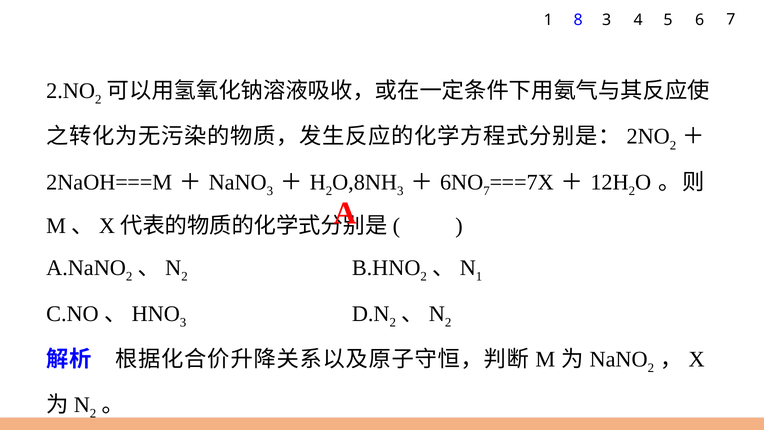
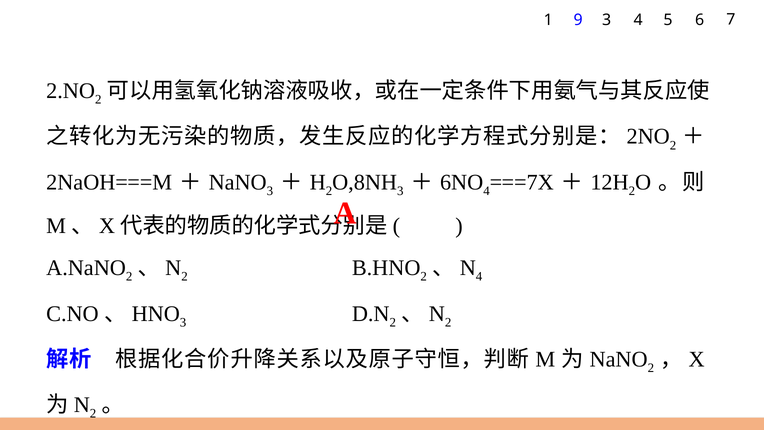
8: 8 -> 9 (578, 20)
7: 7 -> 4 (487, 191)
1: 1 -> 4 (479, 277)
